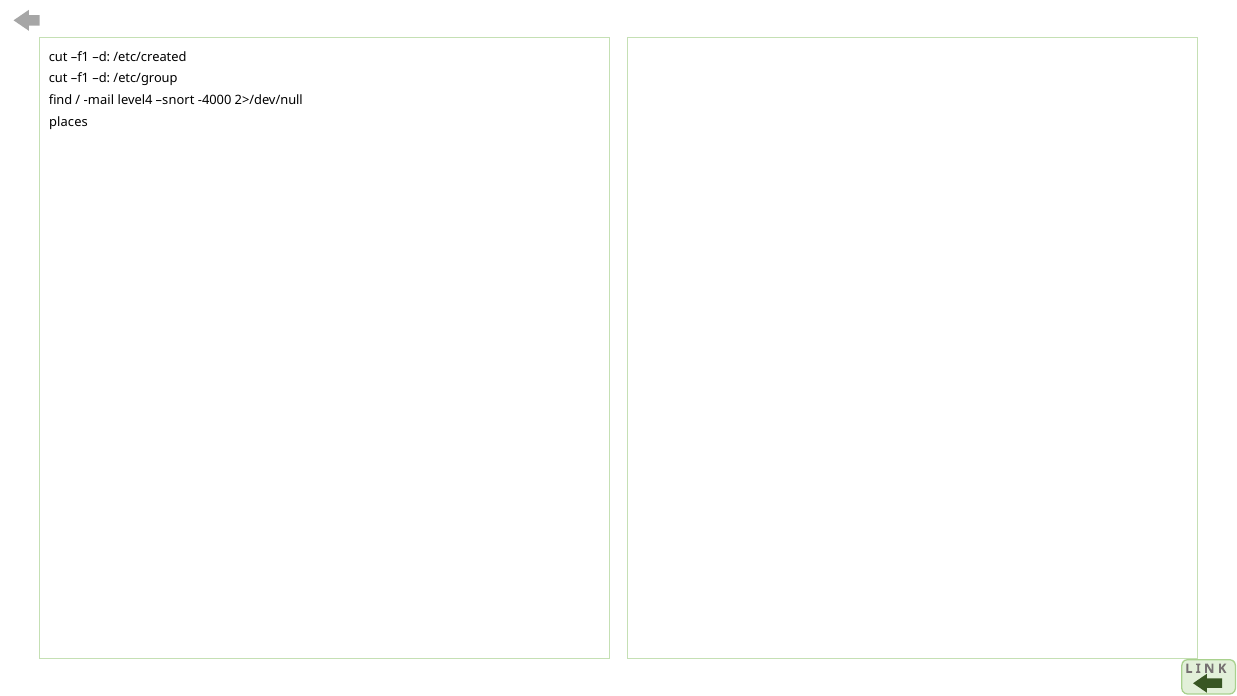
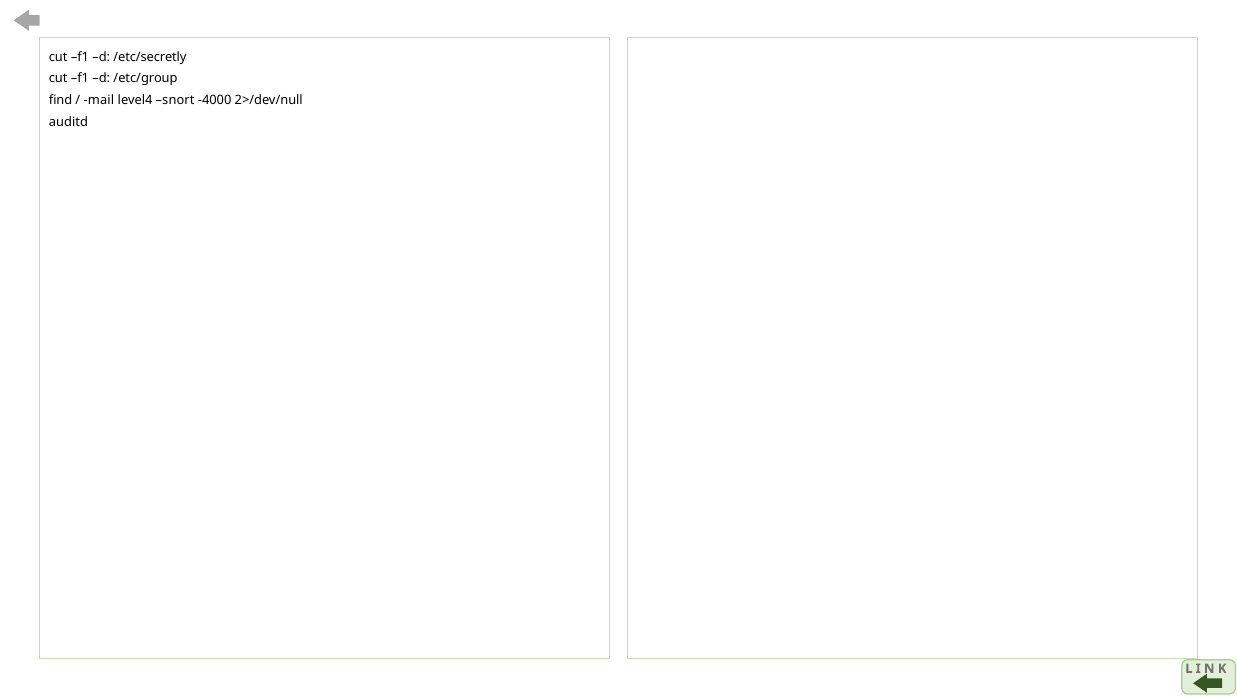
/etc/created: /etc/created -> /etc/secretly (150, 57)
places: places -> auditd (68, 122)
